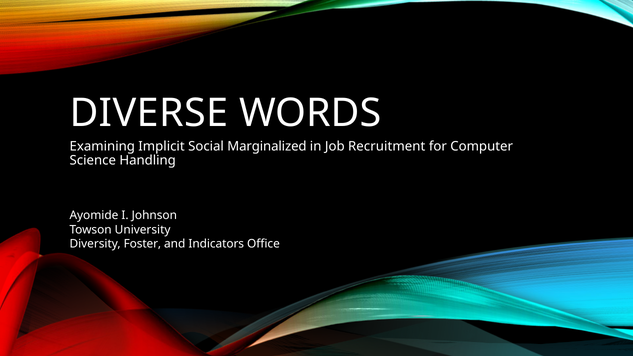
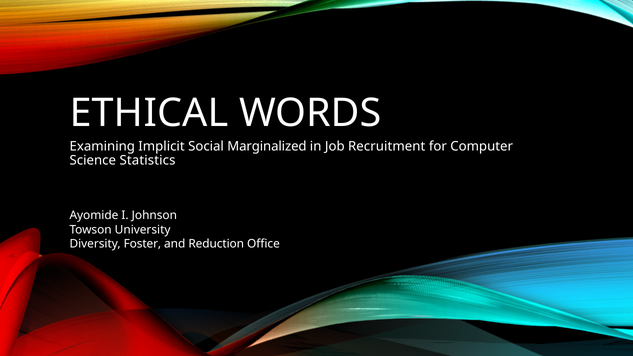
DIVERSE: DIVERSE -> ETHICAL (149, 113)
Handling: Handling -> Statistics (148, 161)
Indicators: Indicators -> Reduction (216, 244)
